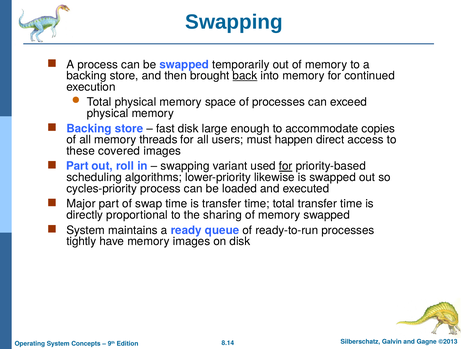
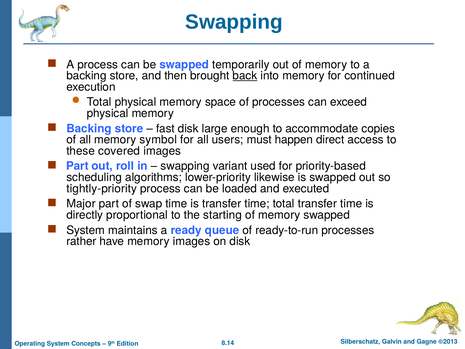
threads: threads -> symbol (158, 140)
for underline: present -> none (286, 166)
cycles-priority: cycles-priority -> tightly-priority (102, 188)
sharing: sharing -> starting (223, 215)
tightly: tightly -> rather (81, 241)
